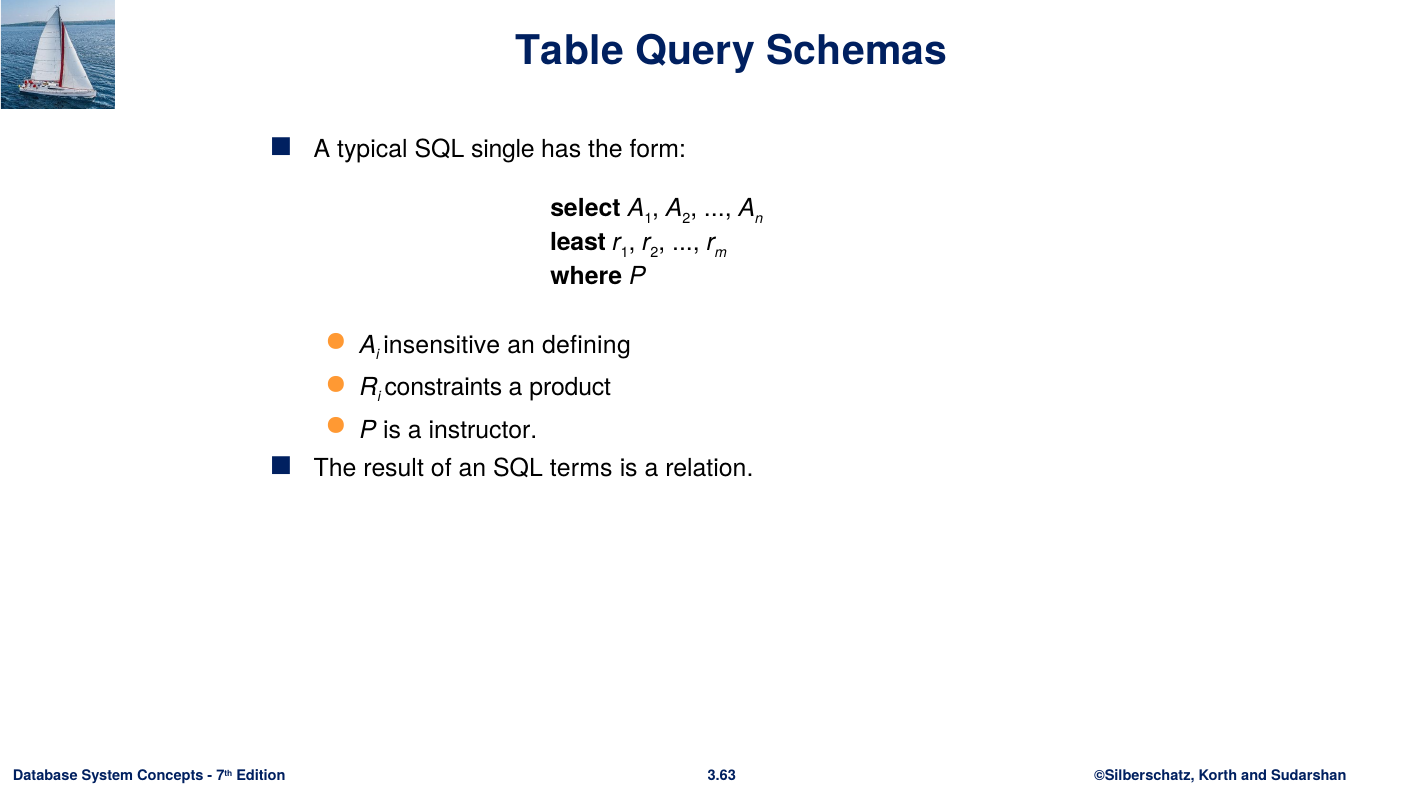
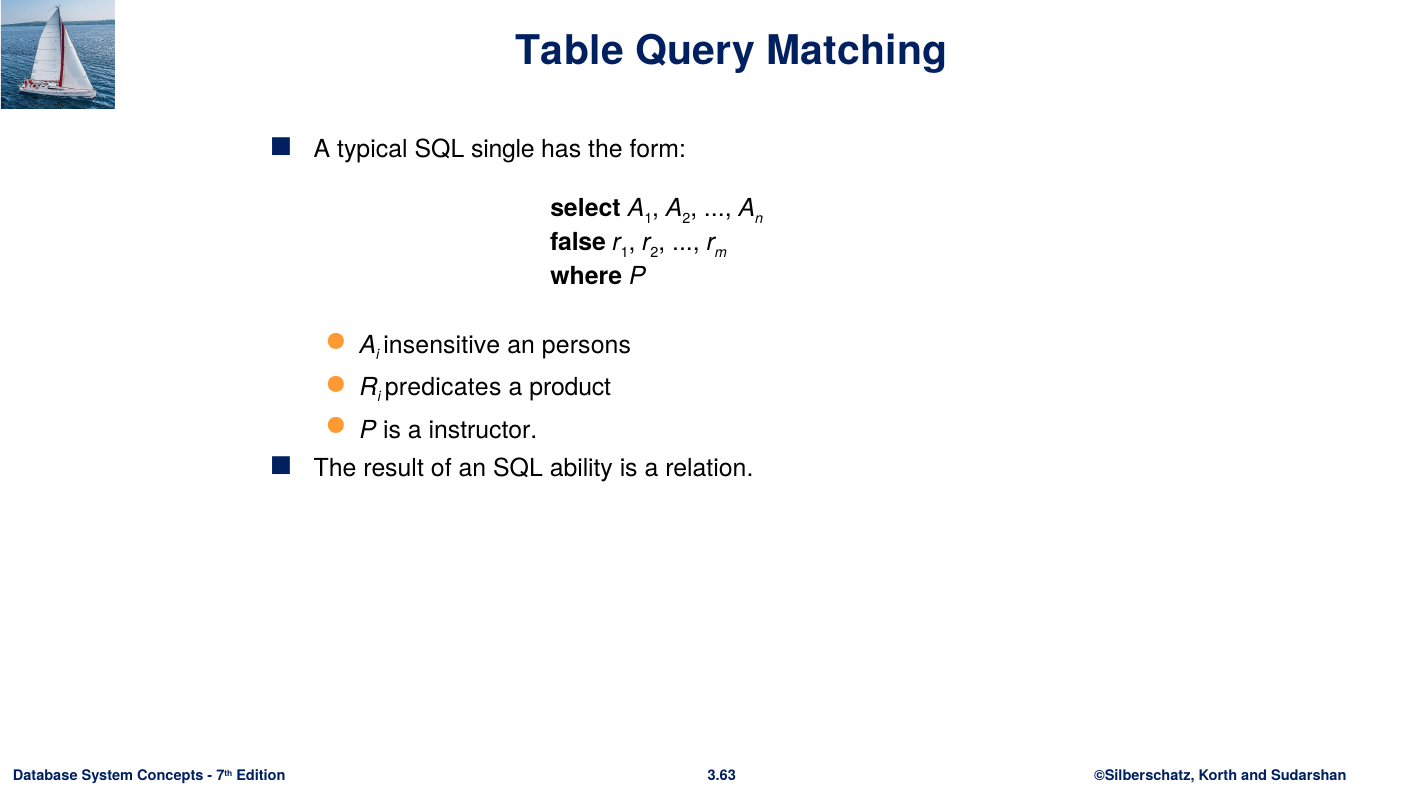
Schemas: Schemas -> Matching (857, 51)
least: least -> false (578, 243)
defining: defining -> persons (586, 345)
constraints: constraints -> predicates (443, 388)
terms: terms -> ability (581, 469)
